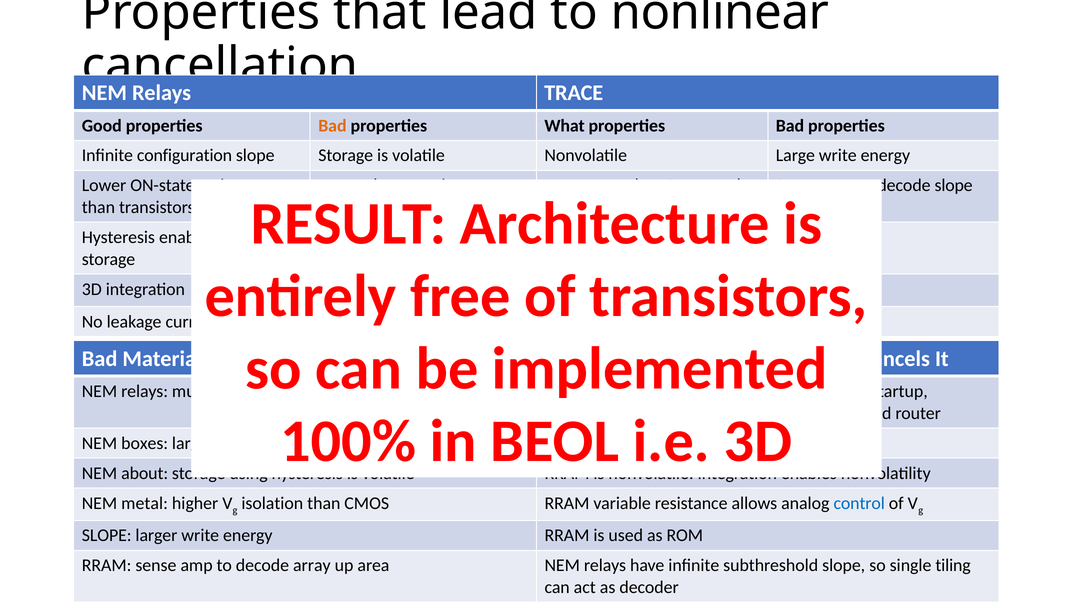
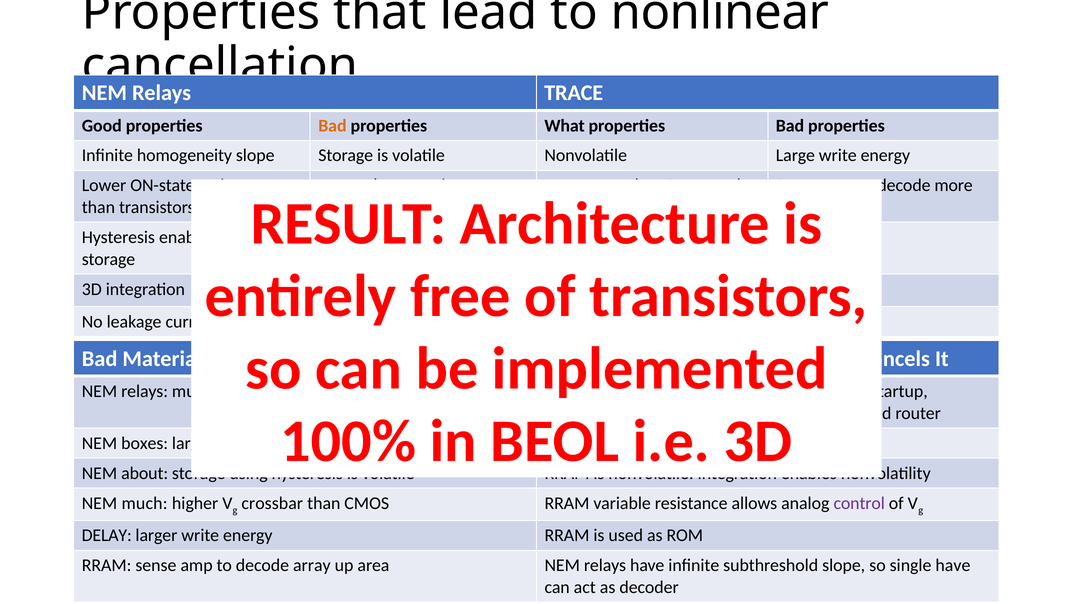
configuration: configuration -> homogeneity (184, 155)
decode slope: slope -> more (954, 185)
NEM metal: metal -> much (145, 503)
isolation: isolation -> crossbar (272, 503)
control colour: blue -> purple (859, 503)
SLOPE: SLOPE -> DELAY (107, 535)
single tiling: tiling -> have (953, 565)
